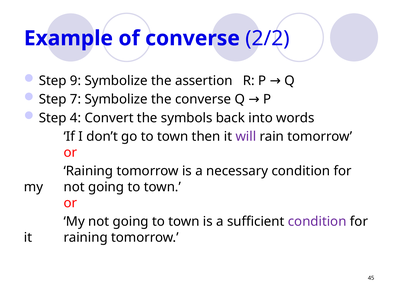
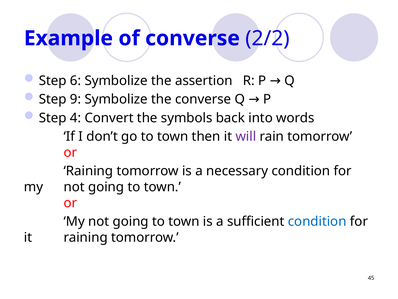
9: 9 -> 6 (75, 81)
7: 7 -> 9 (75, 99)
condition colour: purple -> blue (317, 221)
